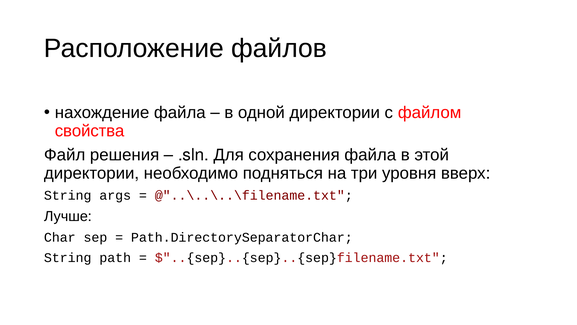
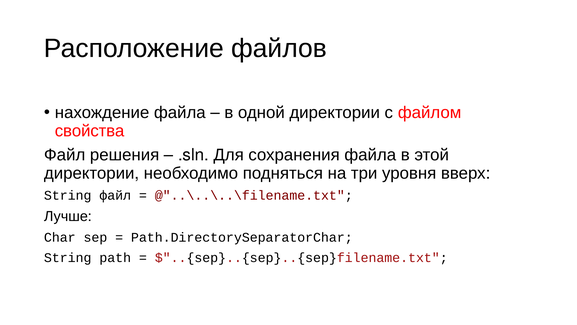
String args: args -> файл (115, 195)
